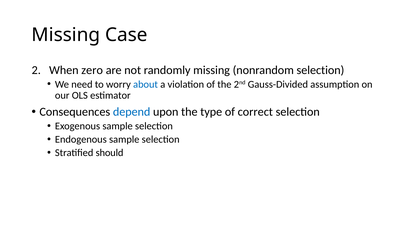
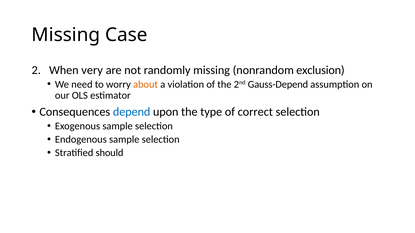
zero: zero -> very (92, 70)
nonrandom selection: selection -> exclusion (320, 70)
about colour: blue -> orange (146, 84)
Gauss-Divided: Gauss-Divided -> Gauss-Depend (278, 84)
